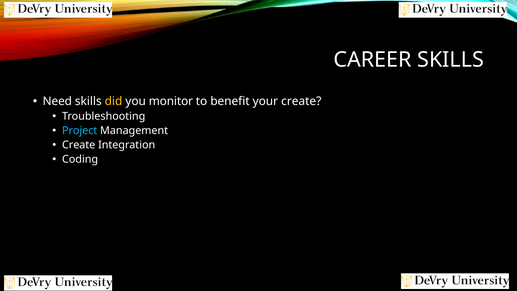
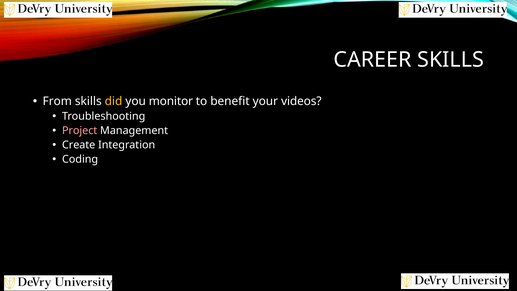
Need: Need -> From (57, 101)
your create: create -> videos (301, 101)
Project colour: light blue -> pink (80, 131)
